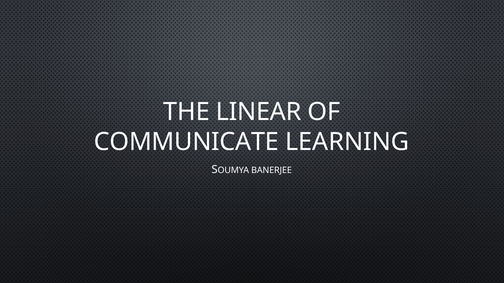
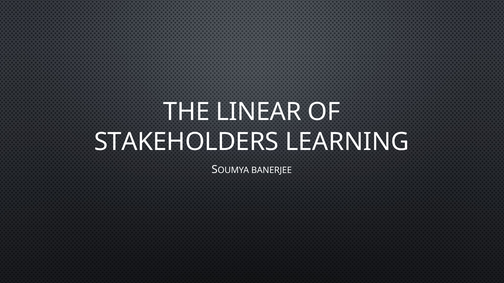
COMMUNICATE: COMMUNICATE -> STAKEHOLDERS (186, 142)
